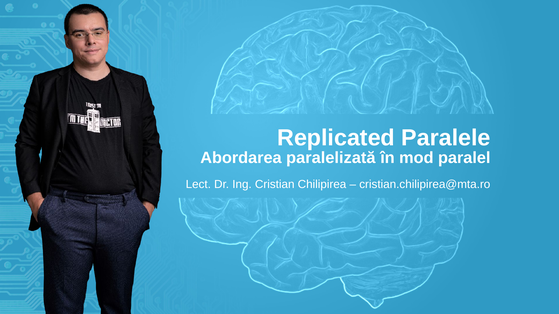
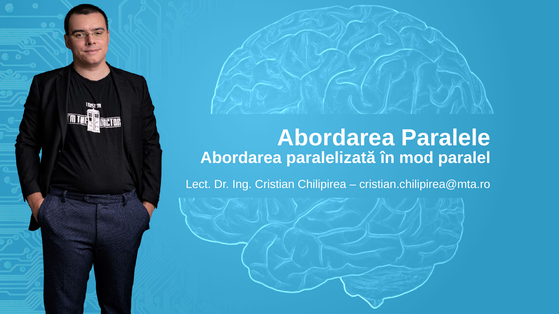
Replicated: Replicated -> Abordarea (336, 138)
